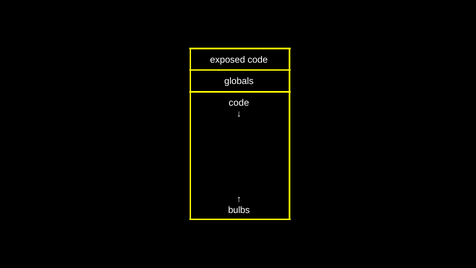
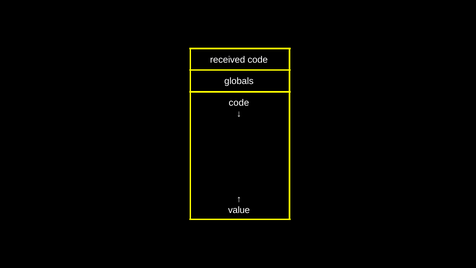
exposed: exposed -> received (228, 60)
bulbs: bulbs -> value (239, 210)
